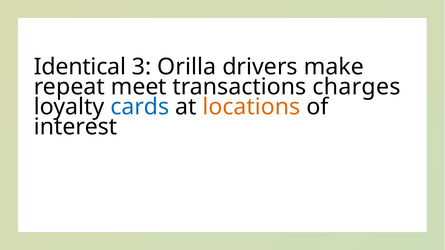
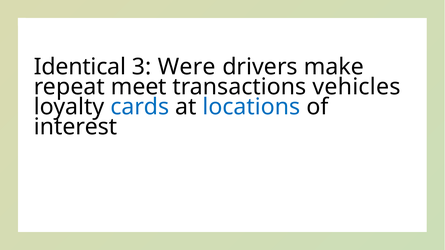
Orilla: Orilla -> Were (187, 67)
charges: charges -> vehicles (357, 87)
locations colour: orange -> blue (251, 107)
